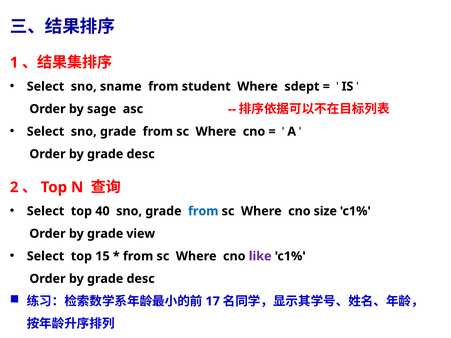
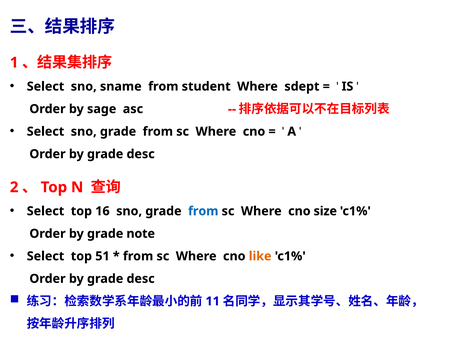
40: 40 -> 16 (102, 211)
view: view -> note (141, 234)
15: 15 -> 51 (102, 256)
like colour: purple -> orange (260, 256)
17: 17 -> 11 (213, 301)
